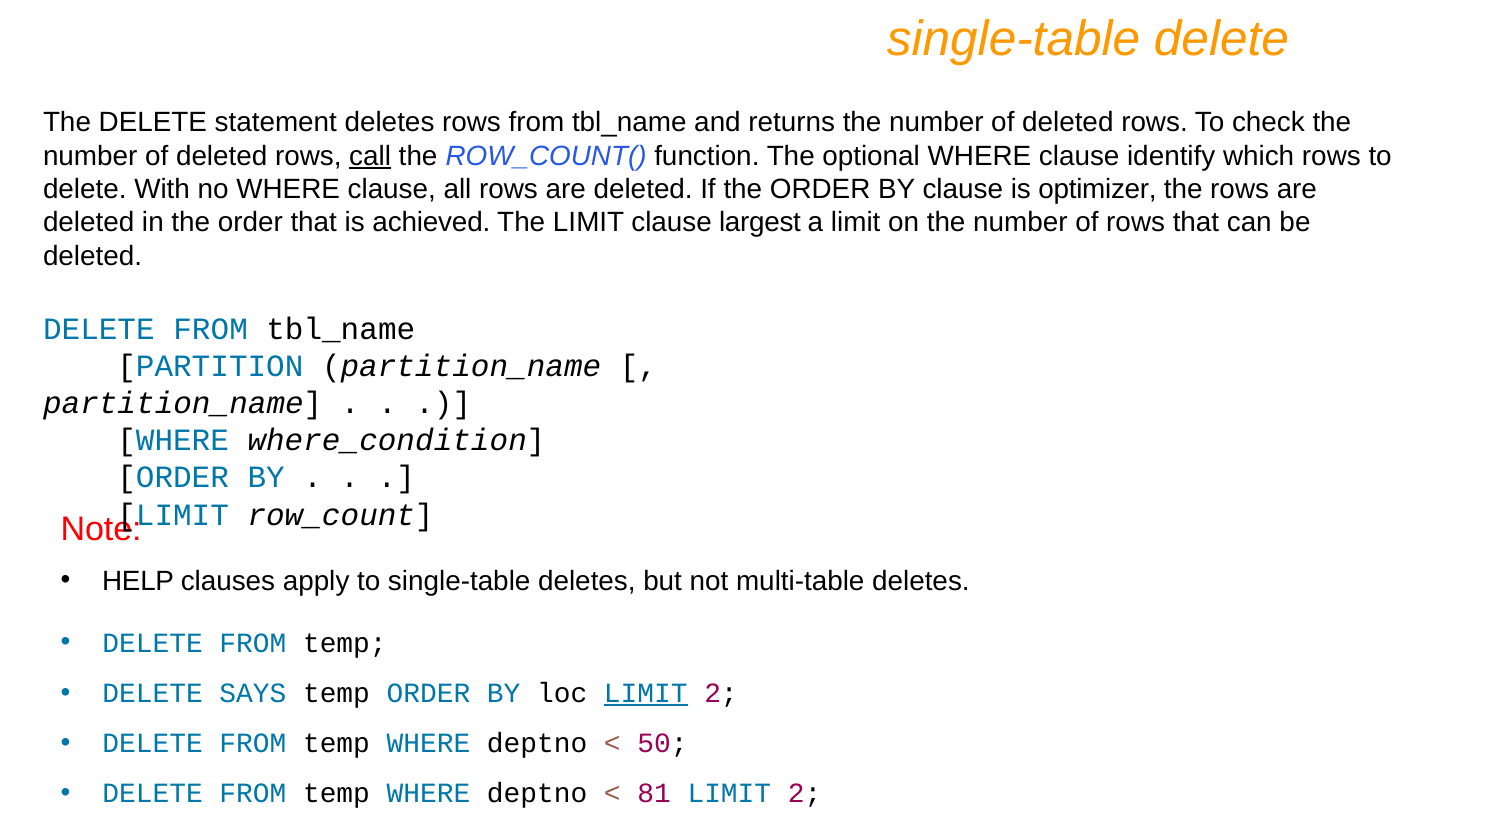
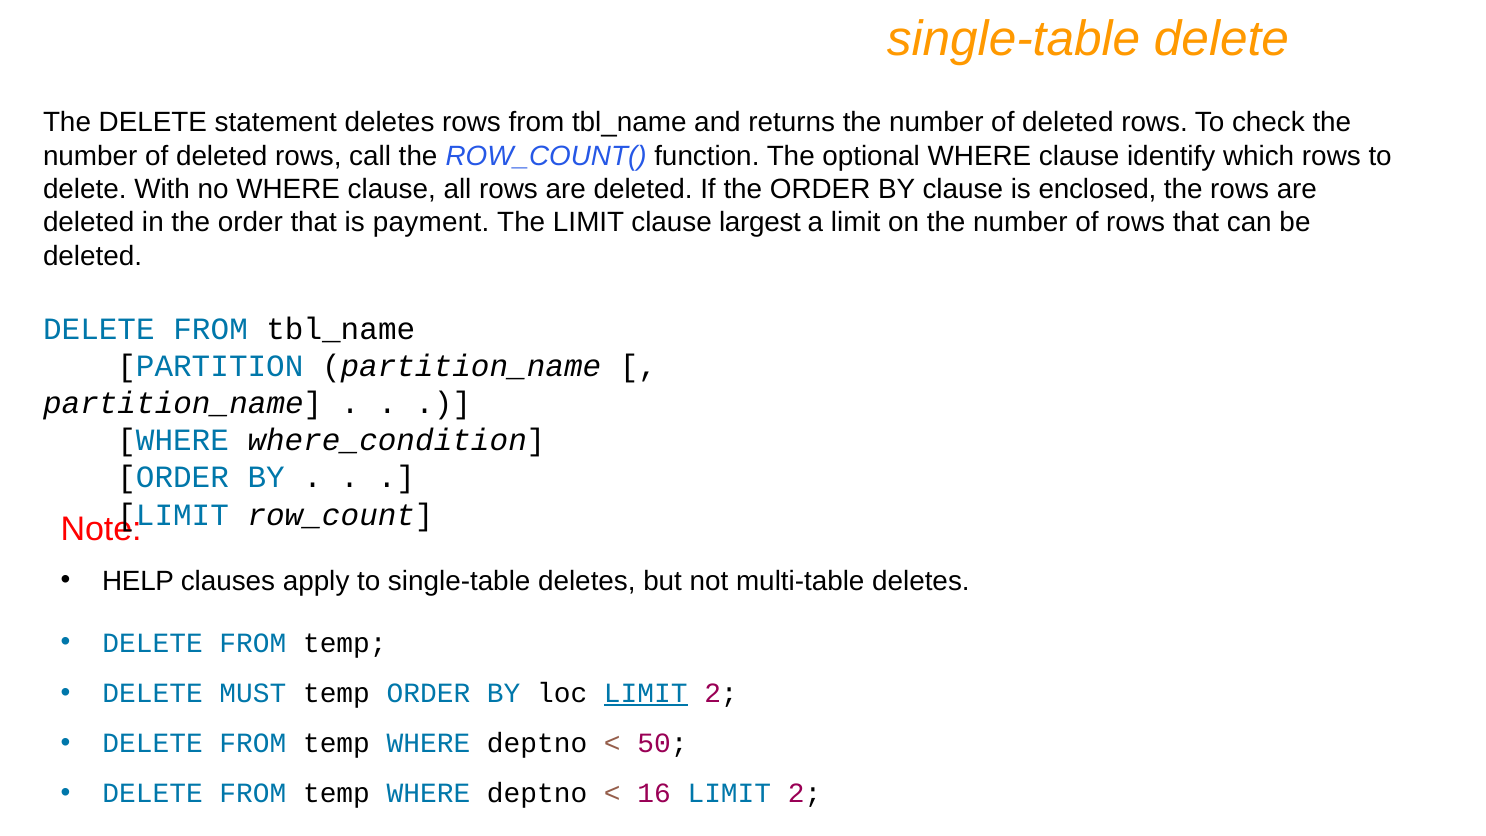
call underline: present -> none (370, 156)
optimizer: optimizer -> enclosed (1097, 189)
achieved: achieved -> payment (431, 223)
SAYS: SAYS -> MUST (253, 693)
81: 81 -> 16 (654, 794)
